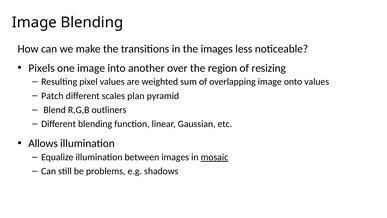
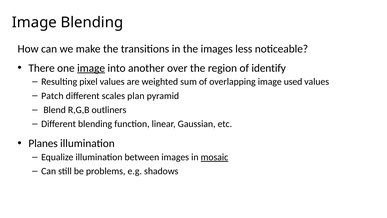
Pixels: Pixels -> There (42, 68)
image underline: none -> present (91, 68)
resizing: resizing -> identify (269, 68)
onto: onto -> used (293, 82)
Allows: Allows -> Planes (43, 143)
